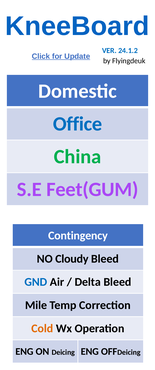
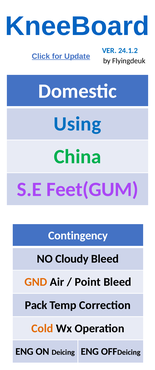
Office: Office -> Using (77, 124)
GND colour: blue -> orange (36, 283)
Delta: Delta -> Point (88, 283)
Mile: Mile -> Pack (36, 306)
